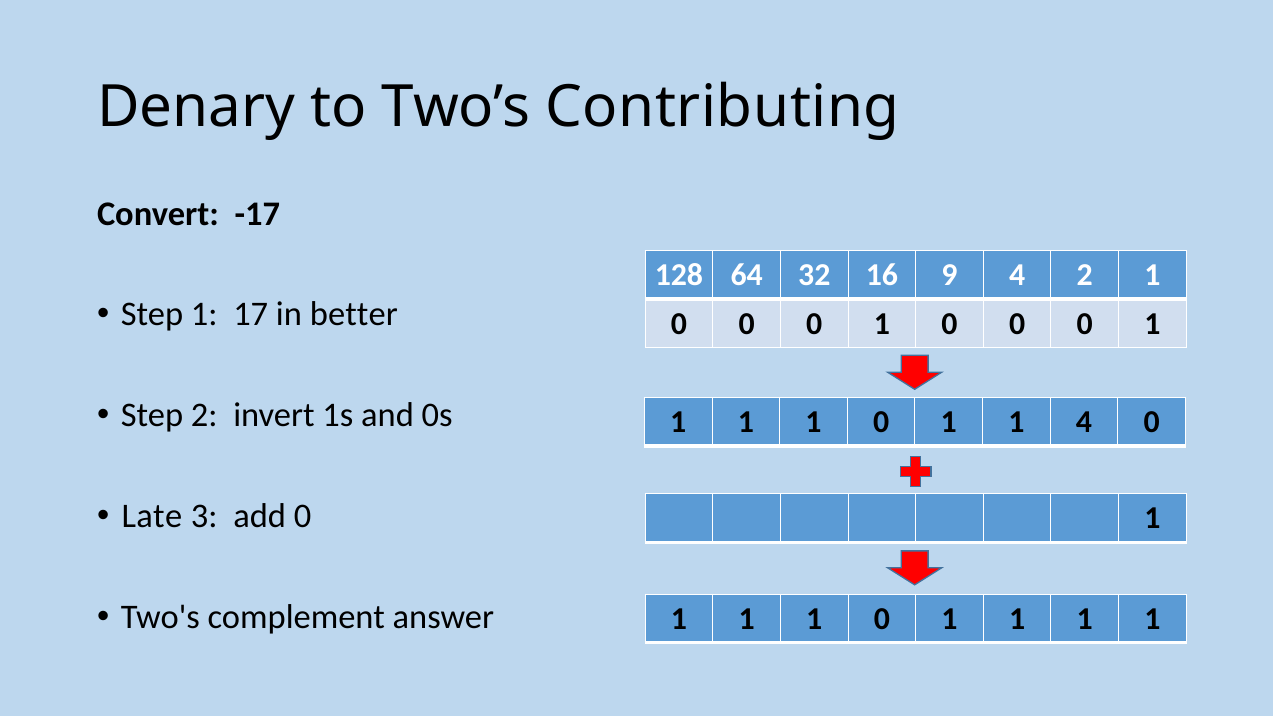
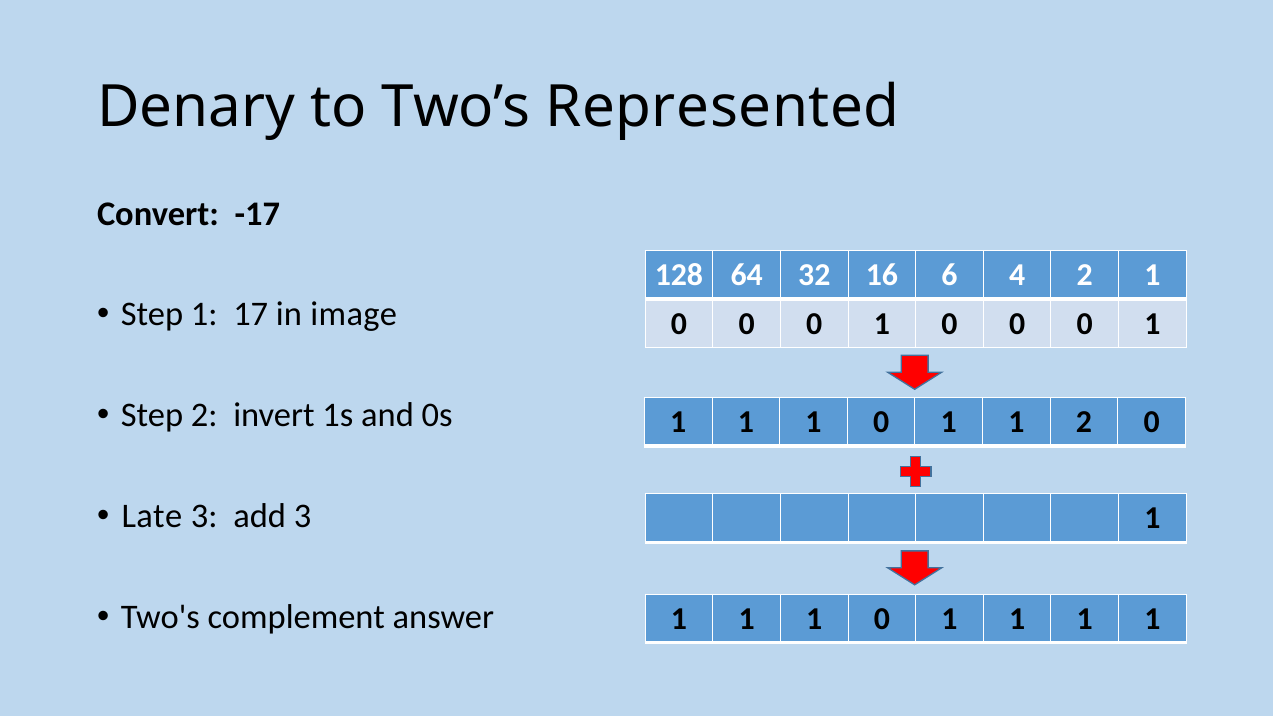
Contributing: Contributing -> Represented (722, 107)
9: 9 -> 6 (950, 275)
better: better -> image (354, 315)
1 4: 4 -> 2 (1084, 422)
add 0: 0 -> 3 (303, 516)
